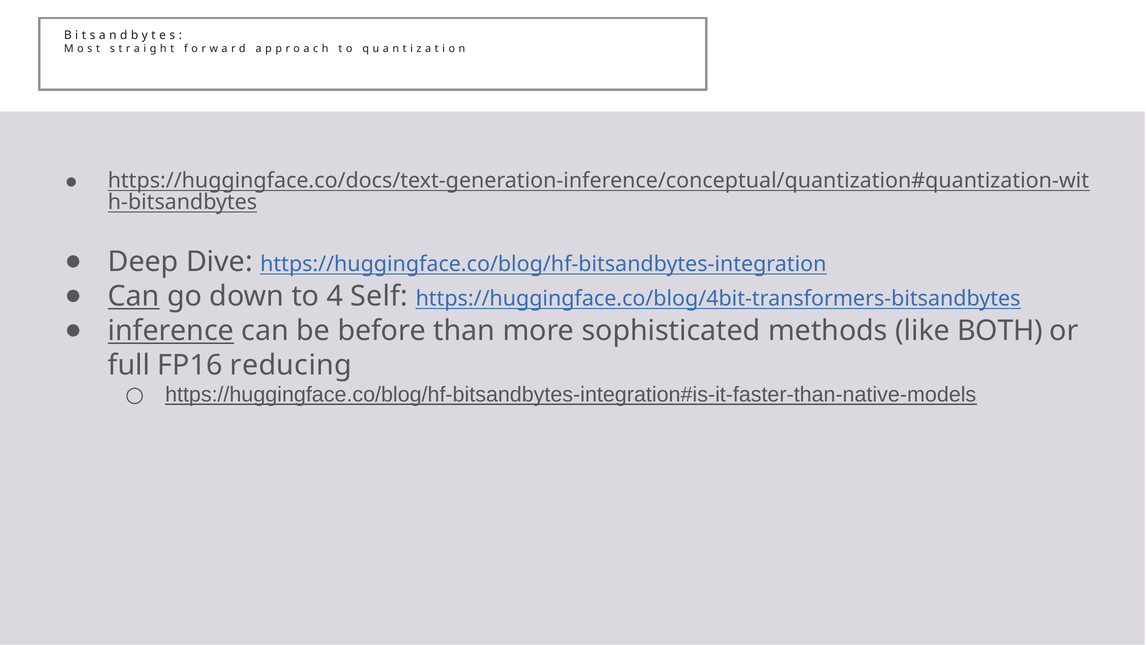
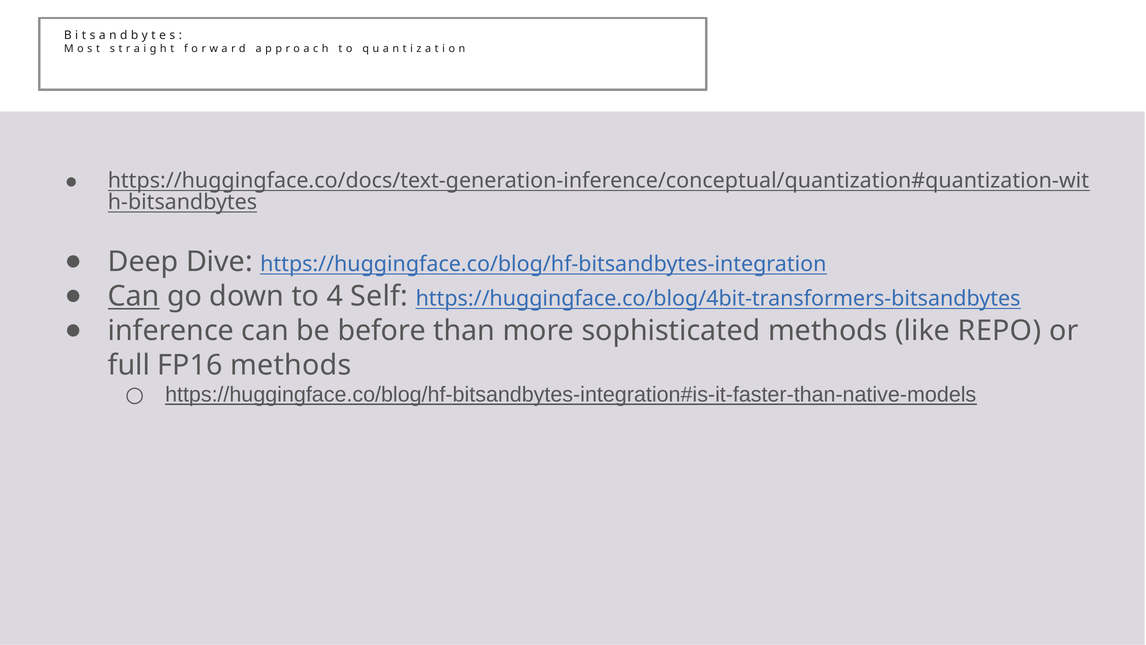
inference underline: present -> none (171, 331)
BOTH: BOTH -> REPO (1000, 331)
FP16 reducing: reducing -> methods (291, 365)
